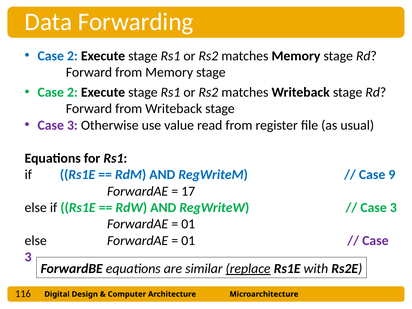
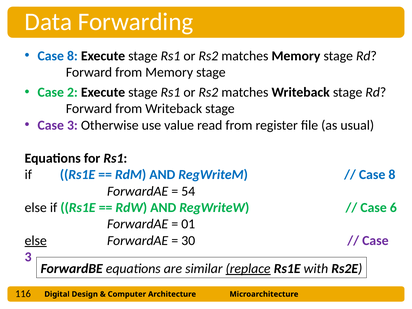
2: 2 -> 8 (72, 56)
9: 9 -> 8 (392, 175)
17: 17 -> 54 (188, 191)
3: 3 -> 6 (393, 208)
else underline: none -> present (36, 241)
01: 01 -> 30 (188, 241)
